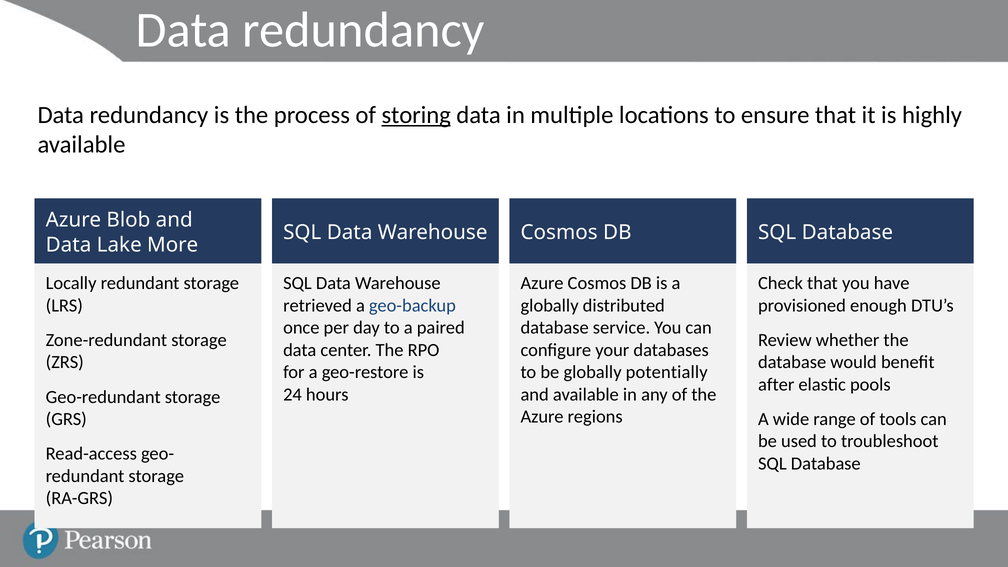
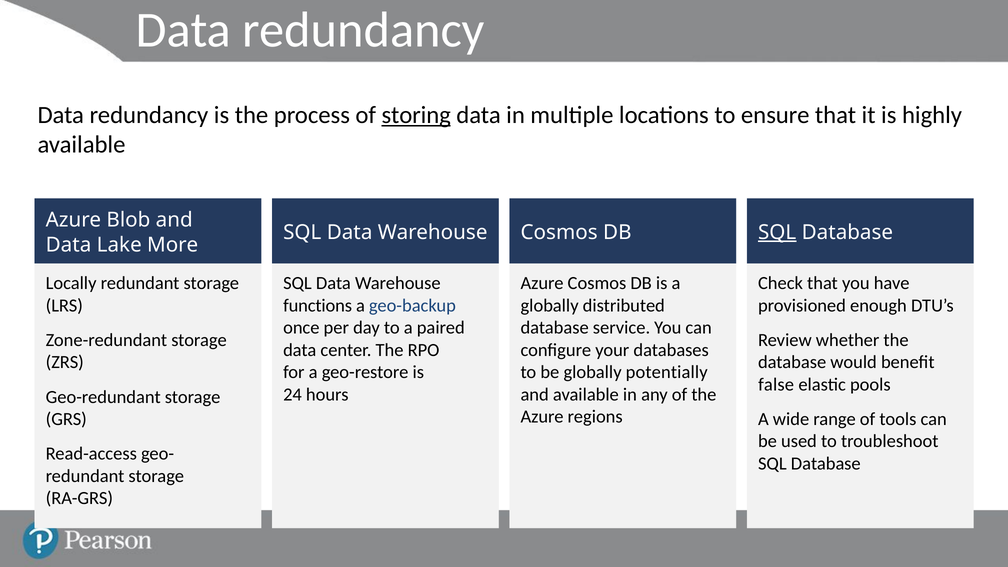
SQL underline: none -> present (777, 232)
retrieved: retrieved -> functions (318, 306)
after: after -> false (776, 385)
